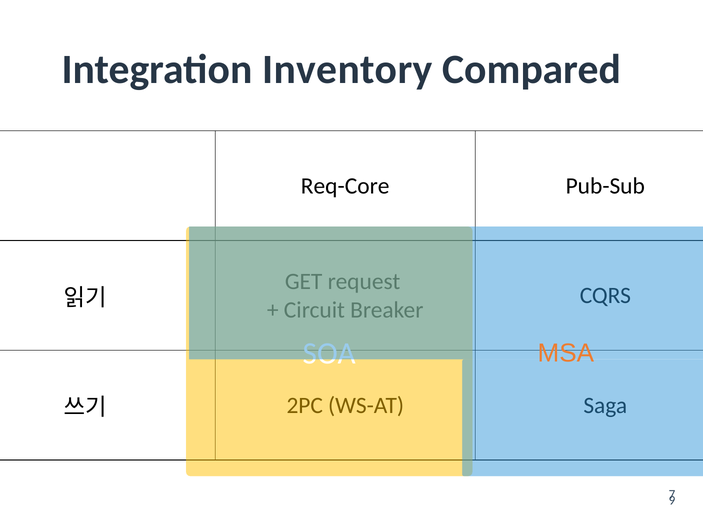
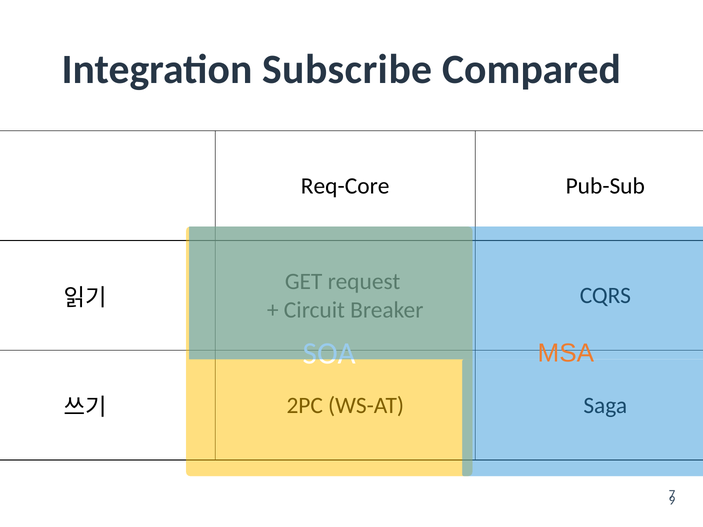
Inventory: Inventory -> Subscribe (347, 70)
